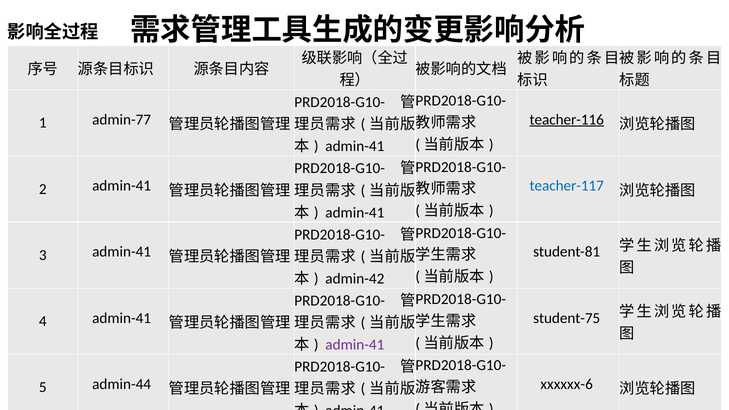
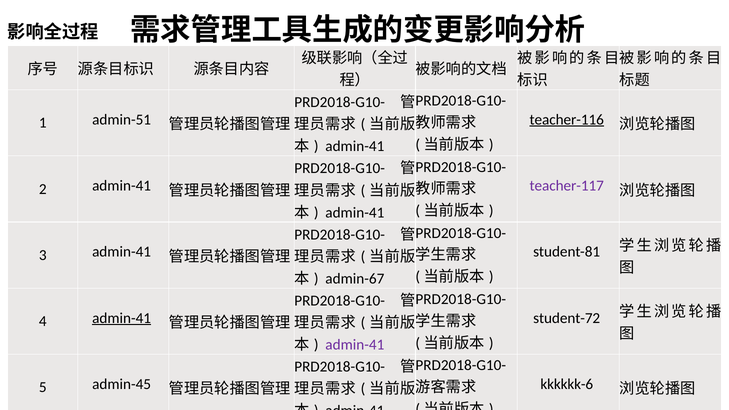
admin-77: admin-77 -> admin-51 (122, 120)
teacher-117 colour: blue -> purple (567, 186)
admin-42: admin-42 -> admin-67 (355, 279)
student-75: student-75 -> student-72 (567, 318)
admin-41 underline: none -> present (122, 318)
xxxxxx-6: xxxxxx-6 -> kkkkkk-6 (567, 384)
admin-44: admin-44 -> admin-45 (122, 384)
